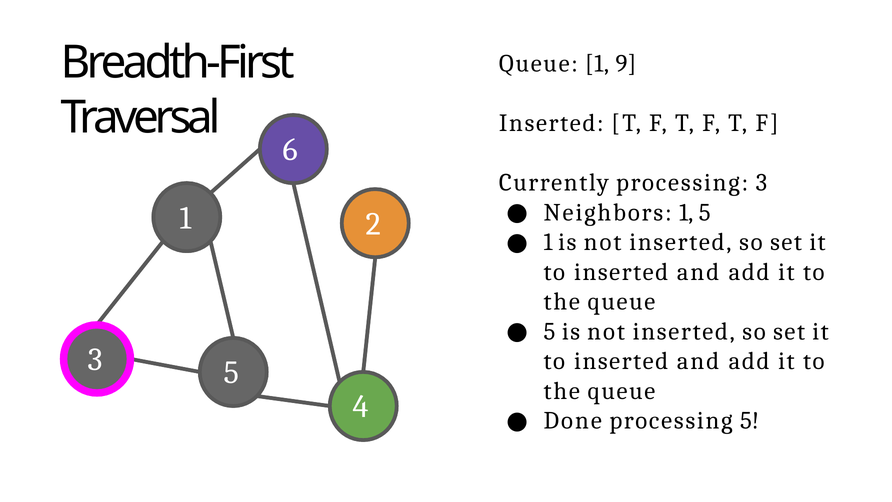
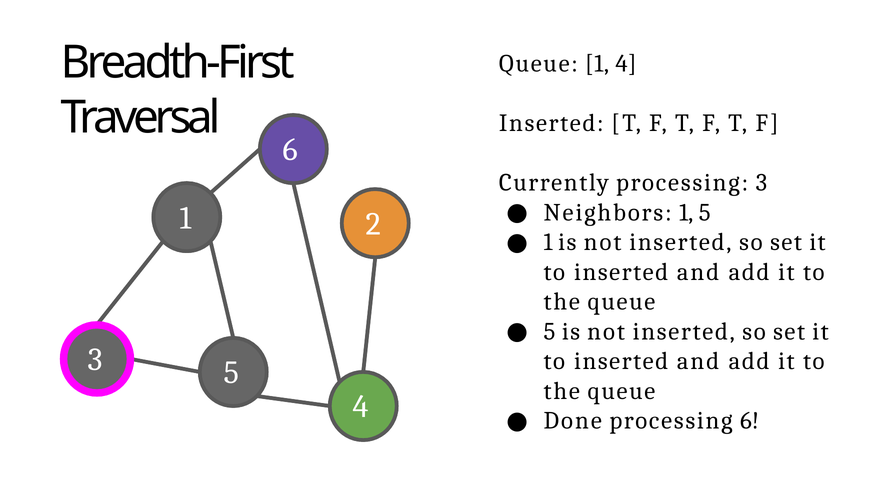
1 9: 9 -> 4 (626, 64)
processing 5: 5 -> 6 (750, 421)
